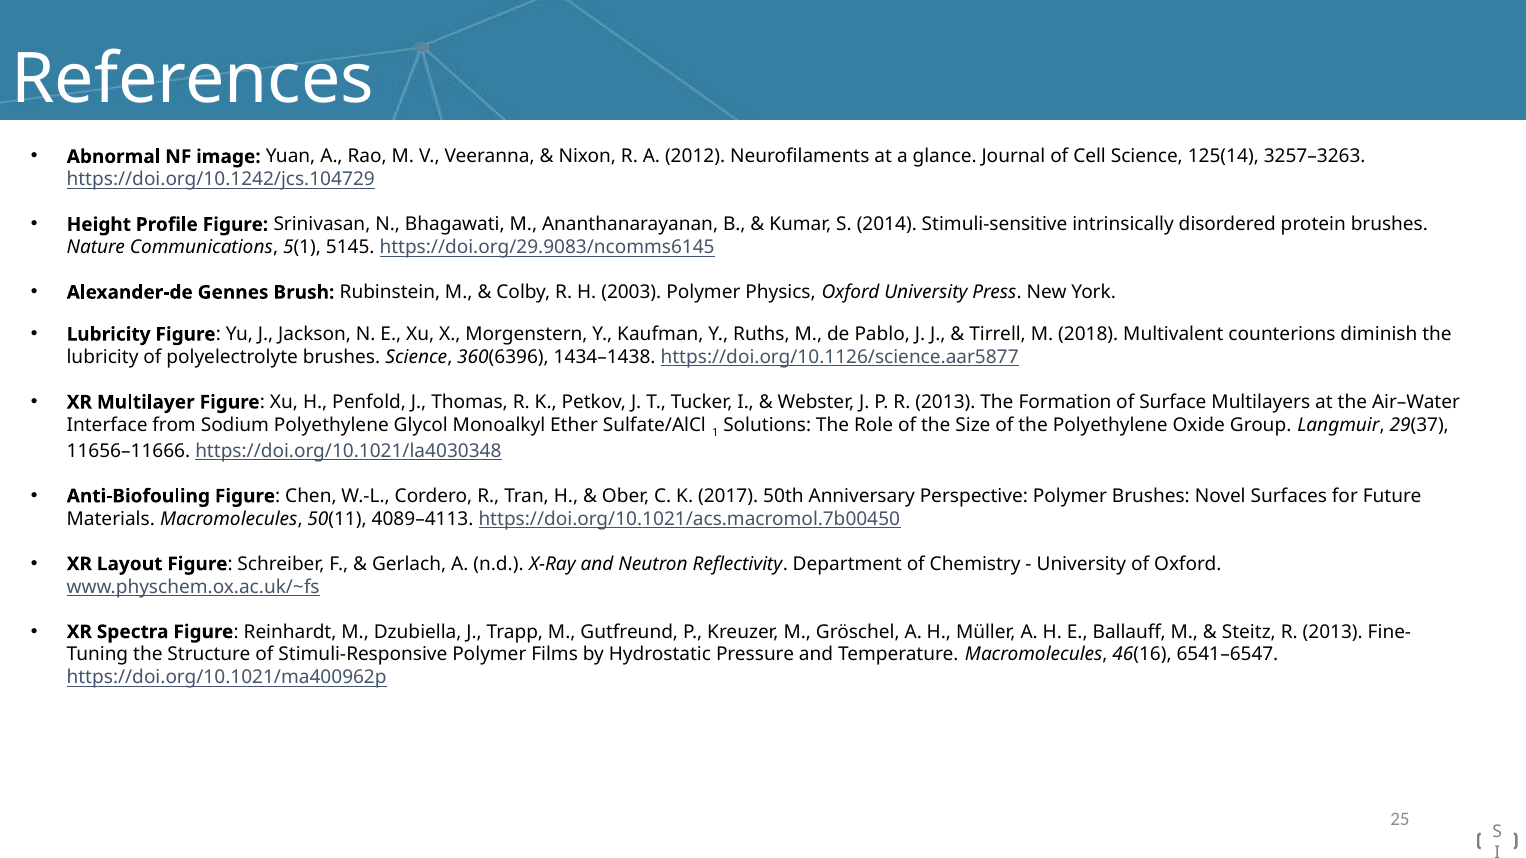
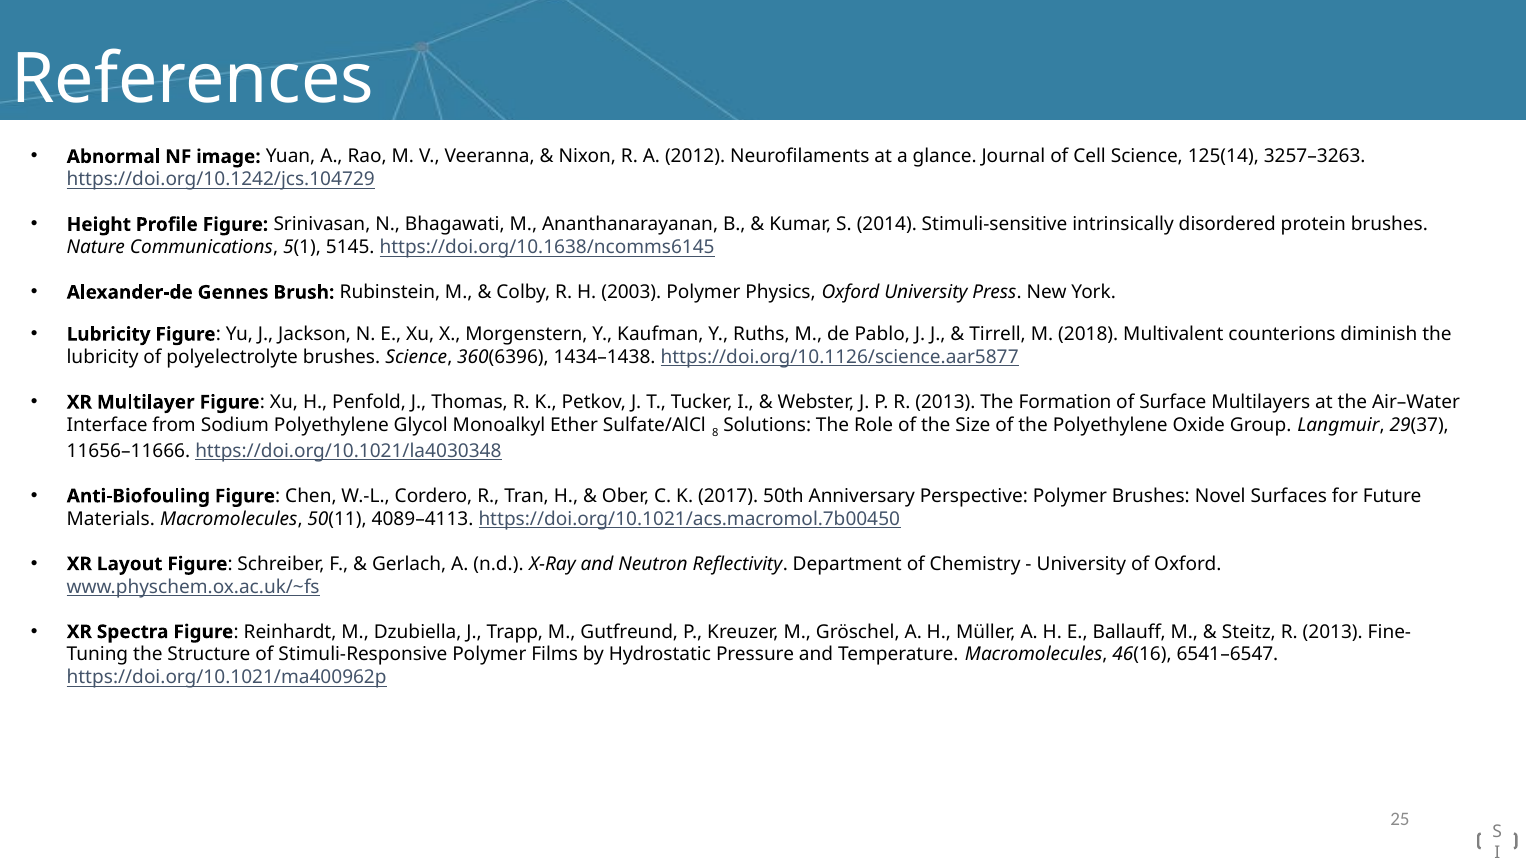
https://doi.org/29.9083/ncomms6145: https://doi.org/29.9083/ncomms6145 -> https://doi.org/10.1638/ncomms6145 (547, 248)
1: 1 -> 8 (715, 433)
